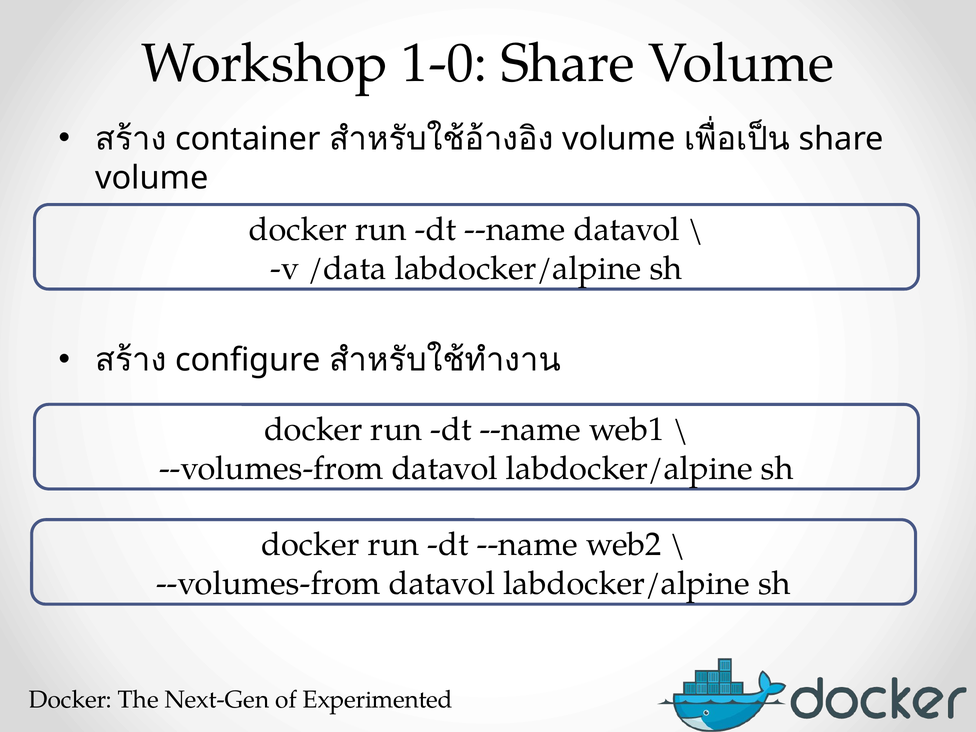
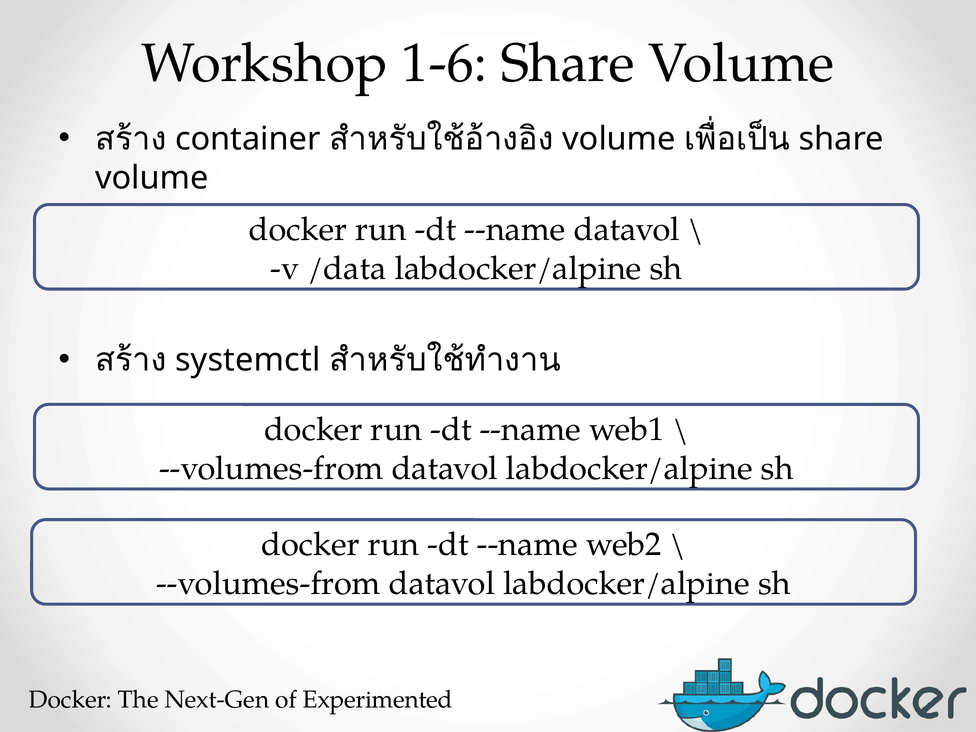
1-0: 1-0 -> 1-6 (444, 63)
configure: configure -> systemctl (248, 360)
